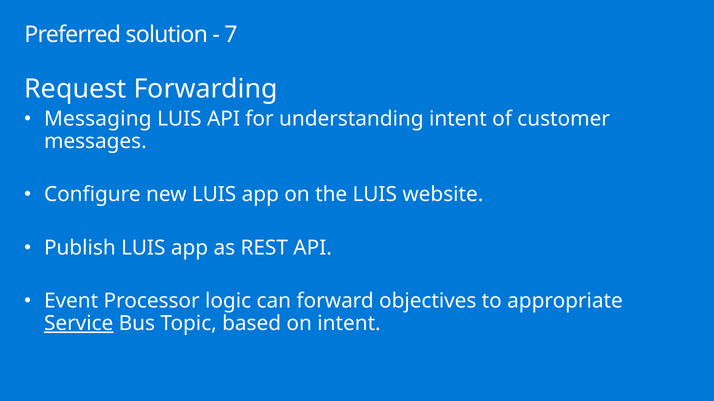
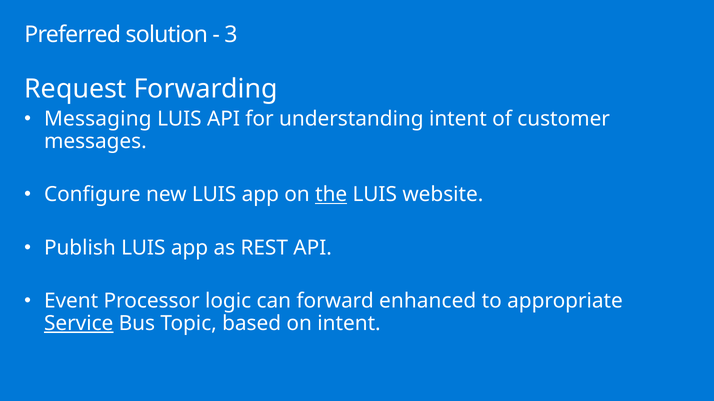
7: 7 -> 3 (231, 35)
the underline: none -> present (331, 195)
objectives: objectives -> enhanced (428, 301)
